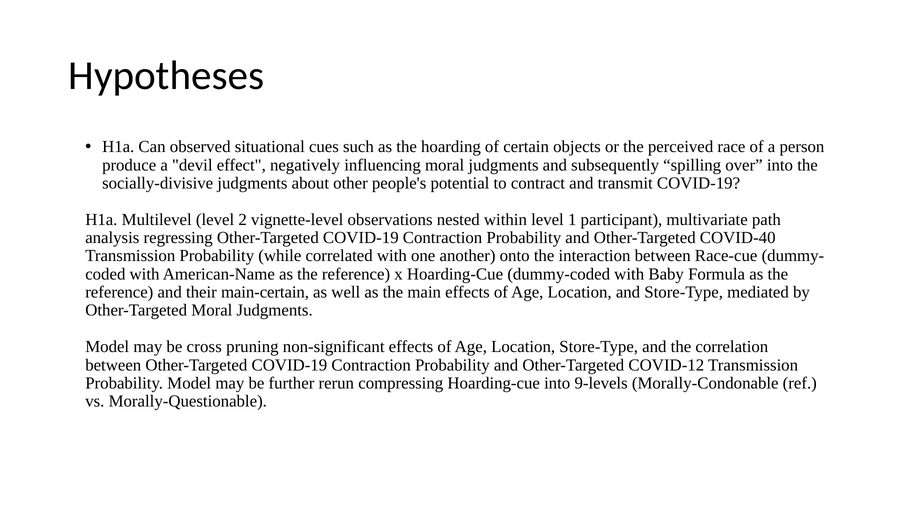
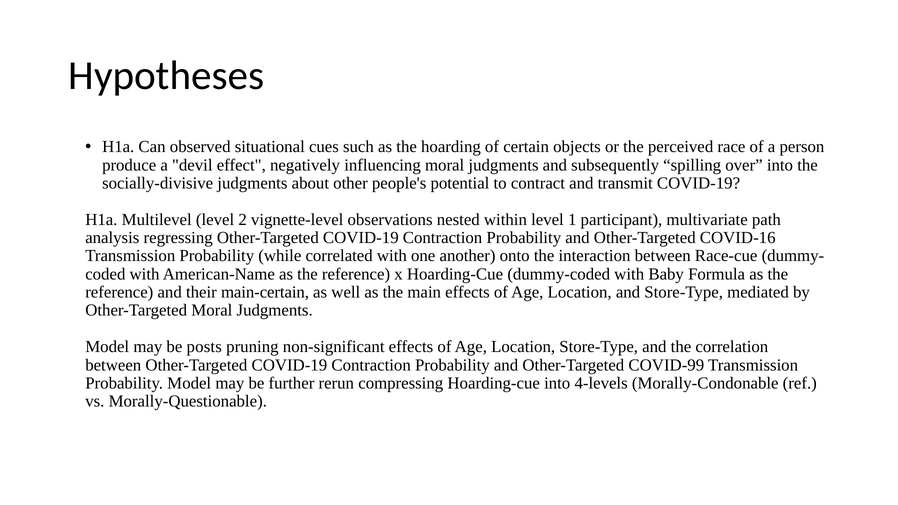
COVID-40: COVID-40 -> COVID-16 (738, 238)
cross: cross -> posts (204, 347)
COVID-12: COVID-12 -> COVID-99 (666, 365)
9-levels: 9-levels -> 4-levels (601, 383)
